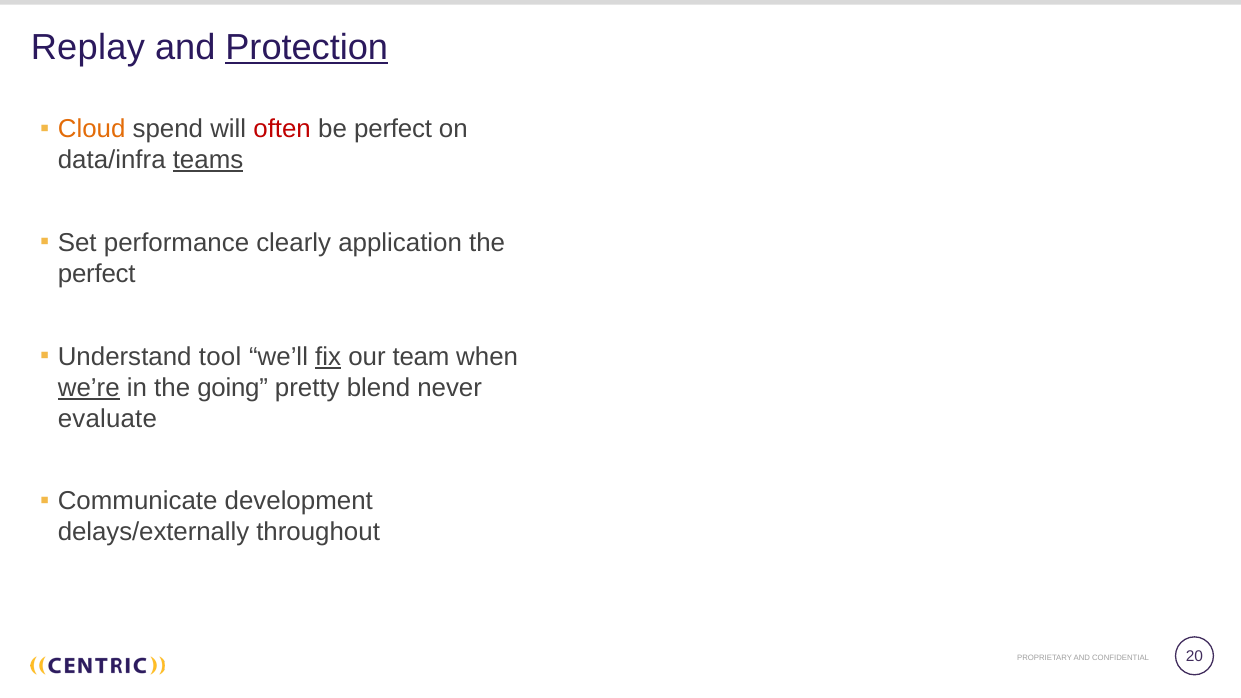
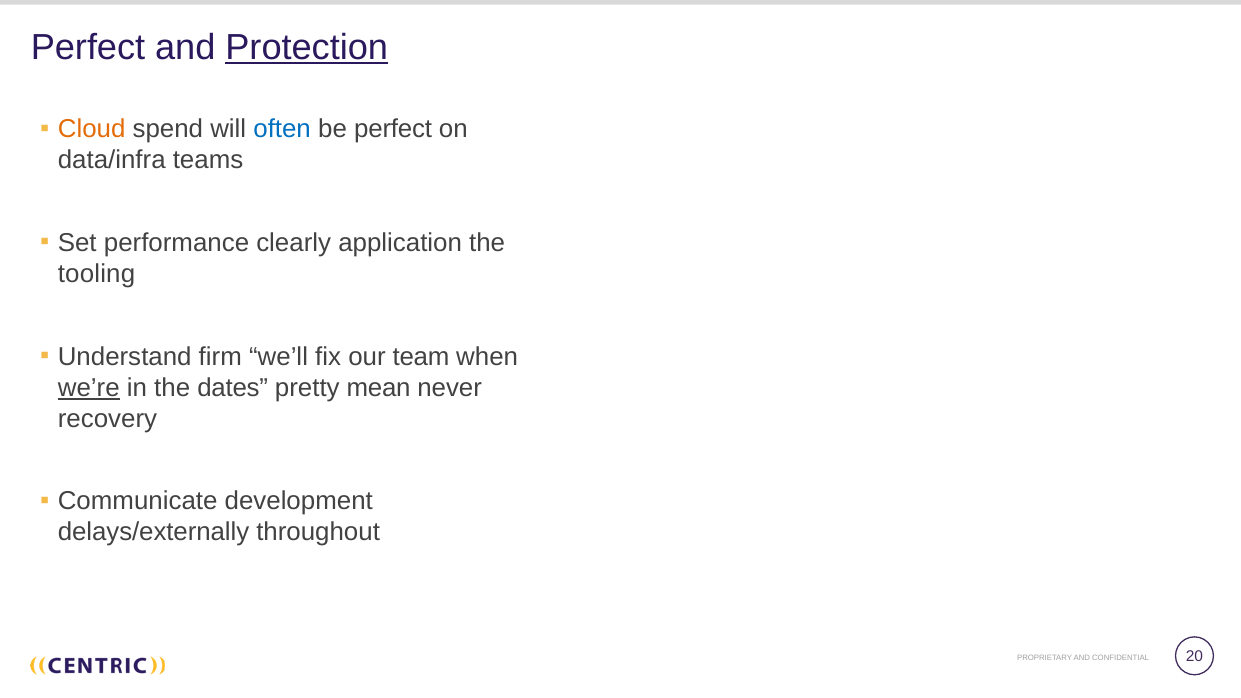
Replay: Replay -> Perfect (88, 47)
often colour: red -> blue (282, 129)
teams underline: present -> none (208, 160)
perfect: perfect -> tooling (97, 274)
tool: tool -> firm (220, 357)
fix underline: present -> none (328, 357)
going: going -> dates (233, 388)
blend: blend -> mean (379, 388)
evaluate: evaluate -> recovery (107, 419)
